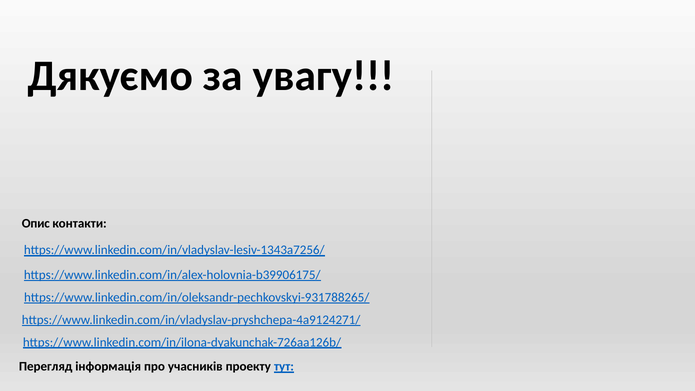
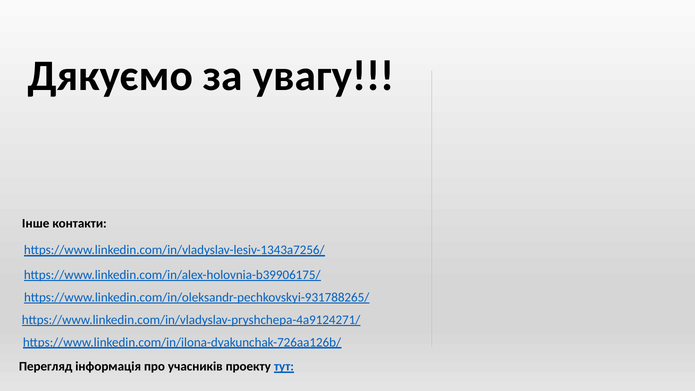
Опис: Опис -> Інше (36, 224)
